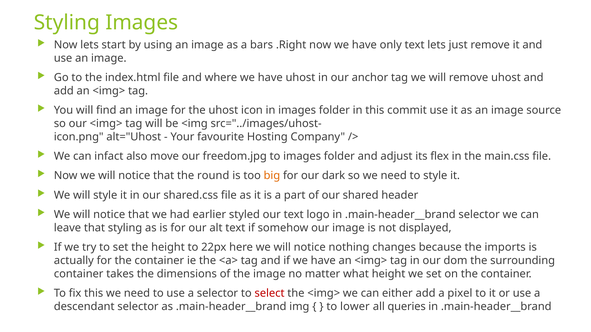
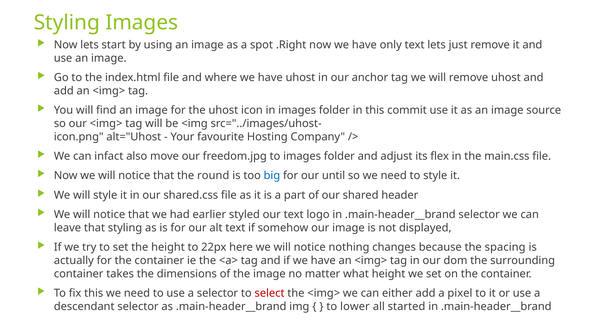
bars: bars -> spot (262, 45)
big colour: orange -> blue (272, 176)
dark: dark -> until (334, 176)
imports: imports -> spacing (505, 248)
queries: queries -> started (407, 307)
